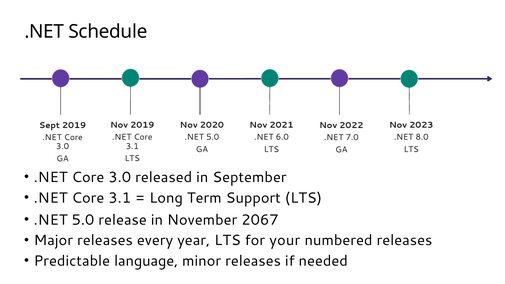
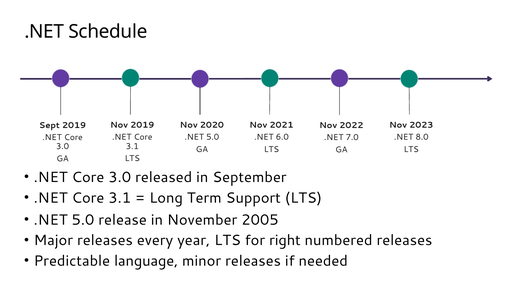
2067: 2067 -> 2005 (260, 220)
your: your -> right (285, 241)
